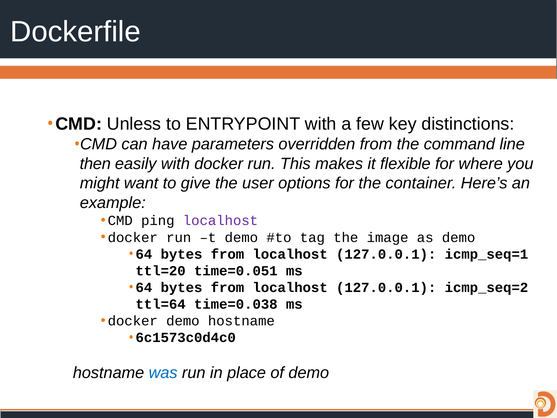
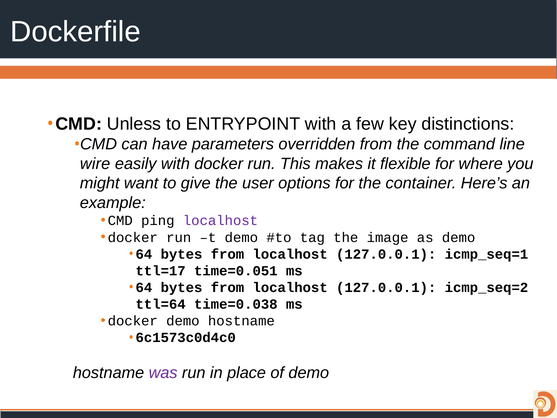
then: then -> wire (95, 164)
ttl=20: ttl=20 -> ttl=17 (161, 271)
was colour: blue -> purple (163, 372)
